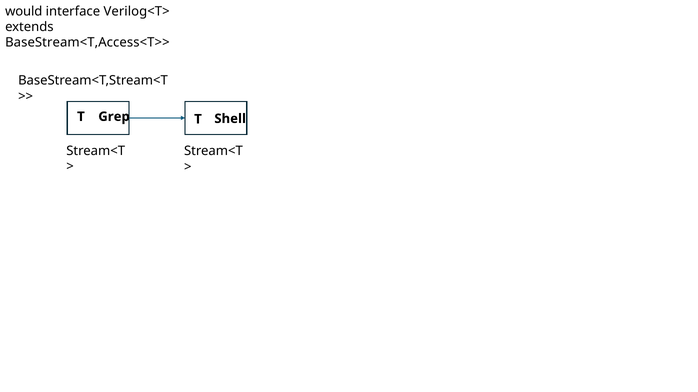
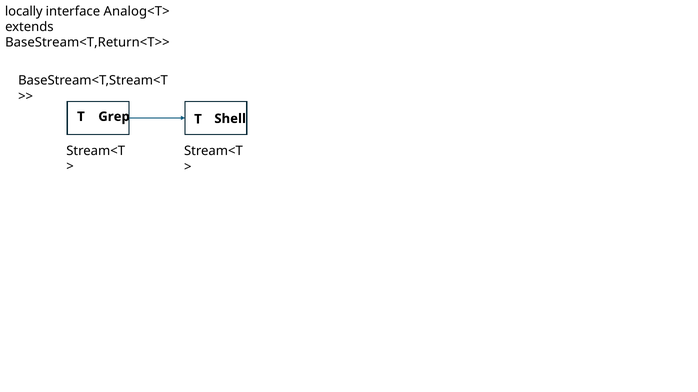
would: would -> locally (24, 11)
Verilog<T>: Verilog<T> -> Analog<T> (137, 11)
BaseStream<T,Access<T>>: BaseStream<T,Access<T>> -> BaseStream<T,Return<T>> (87, 43)
